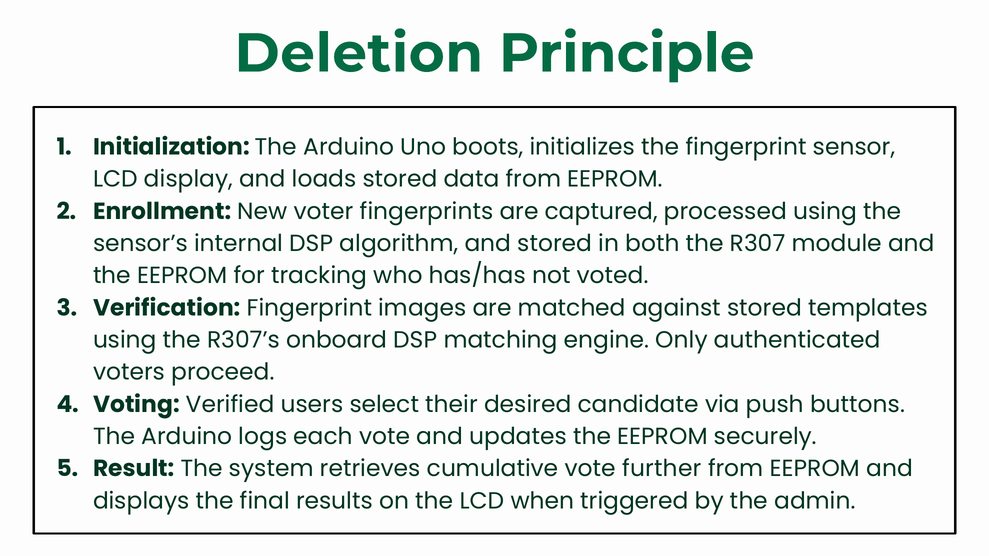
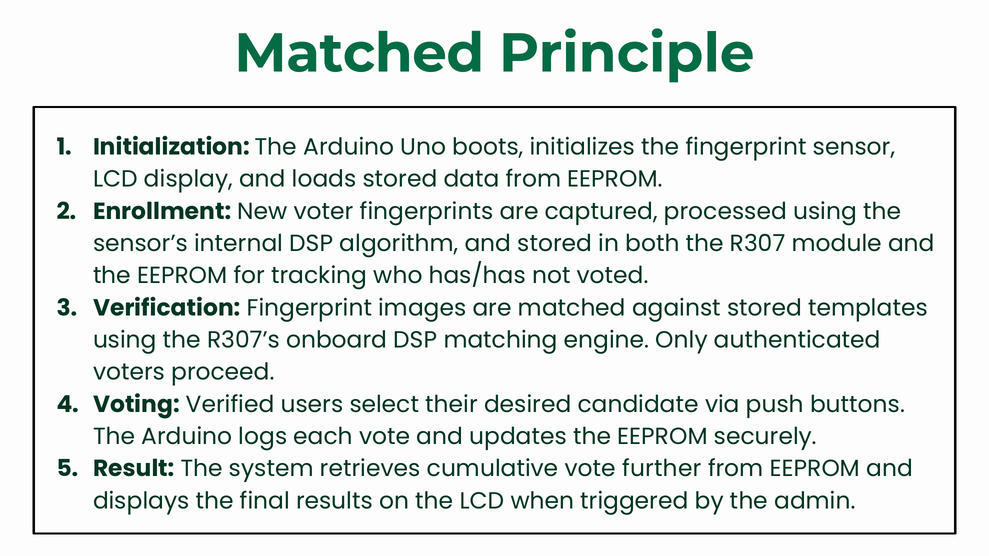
Deletion: Deletion -> Matched (359, 54)
